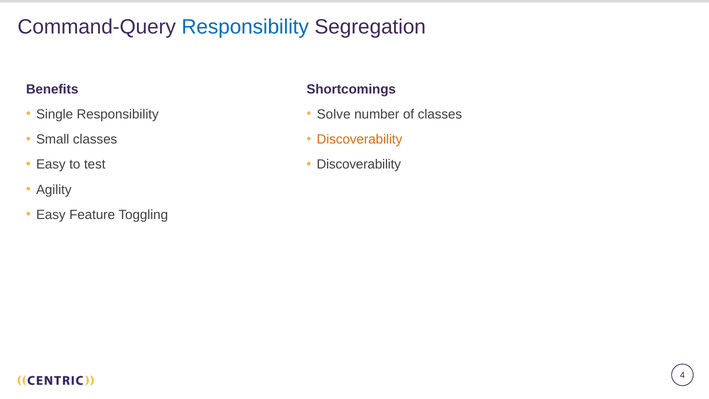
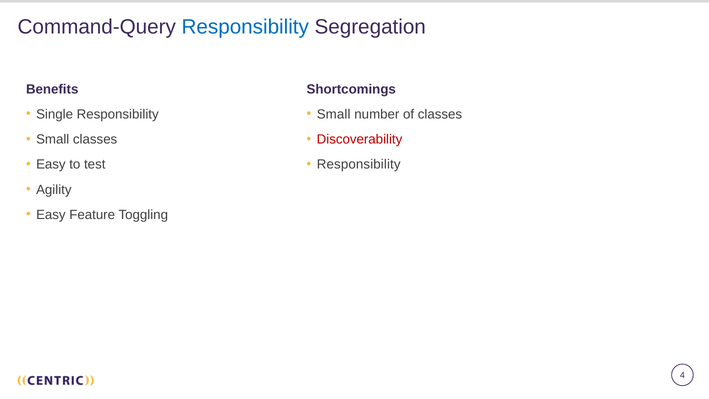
Solve: Solve -> Small (334, 114)
Discoverability colour: orange -> red (360, 139)
Discoverability: Discoverability -> Responsibility (359, 164)
